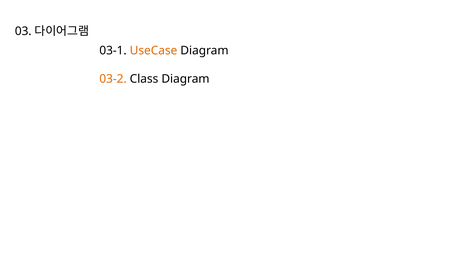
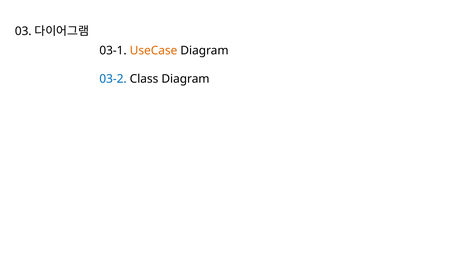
03-2 colour: orange -> blue (113, 79)
